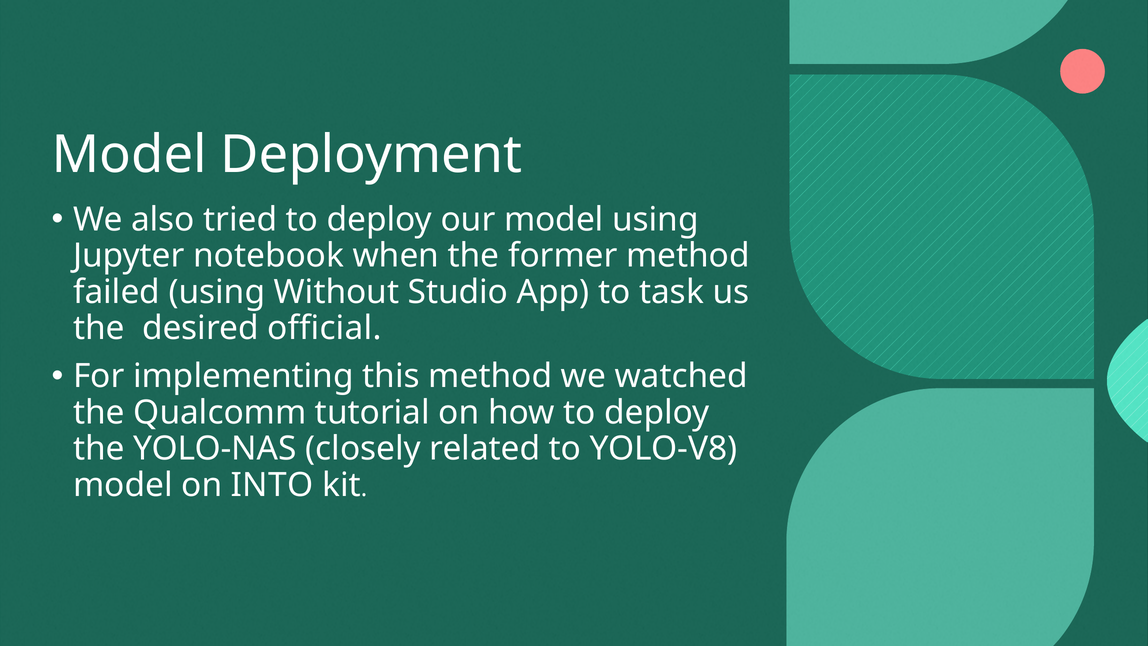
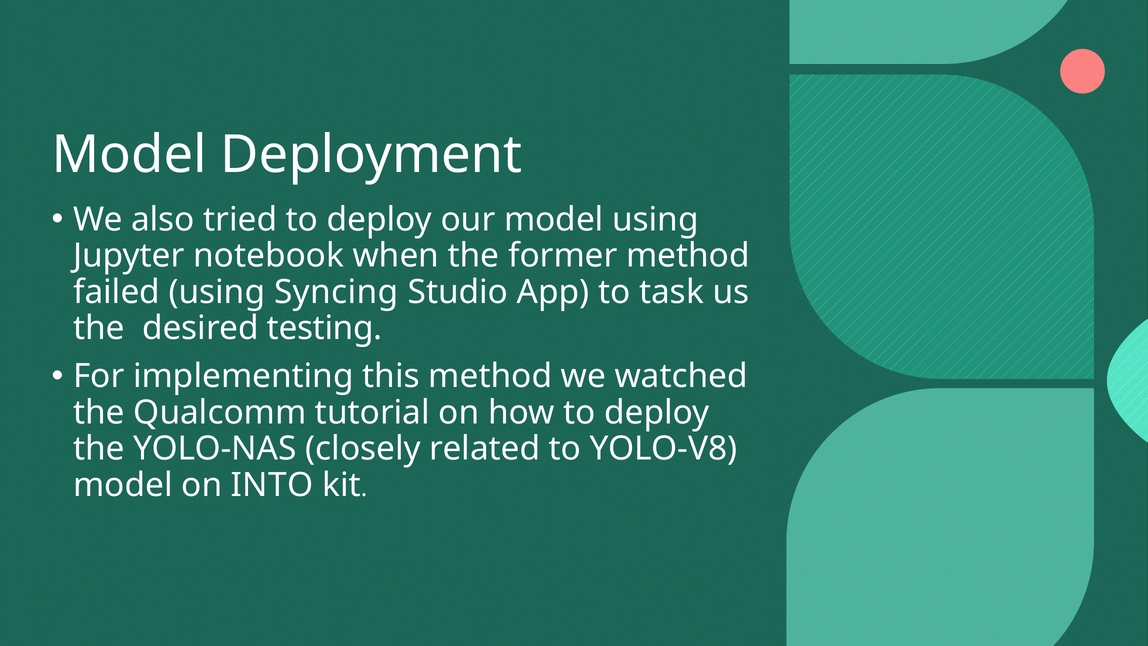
Without: Without -> Syncing (336, 292)
official: official -> testing (325, 328)
